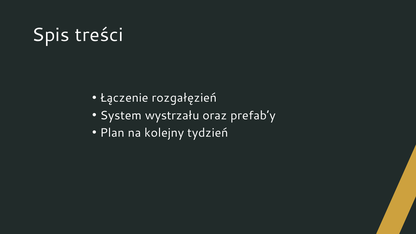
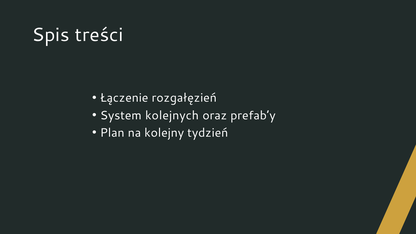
wystrzału: wystrzału -> kolejnych (172, 115)
